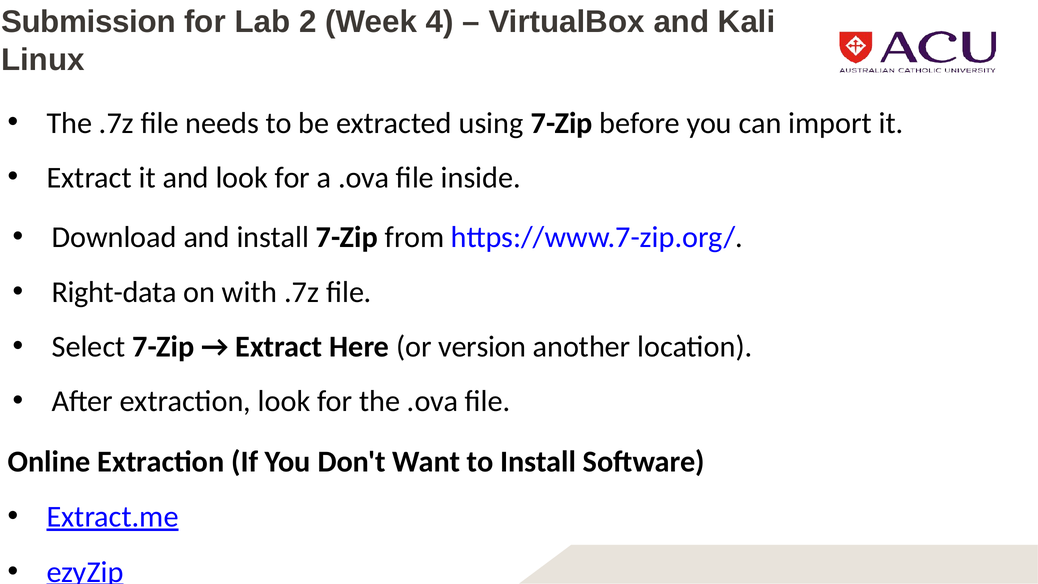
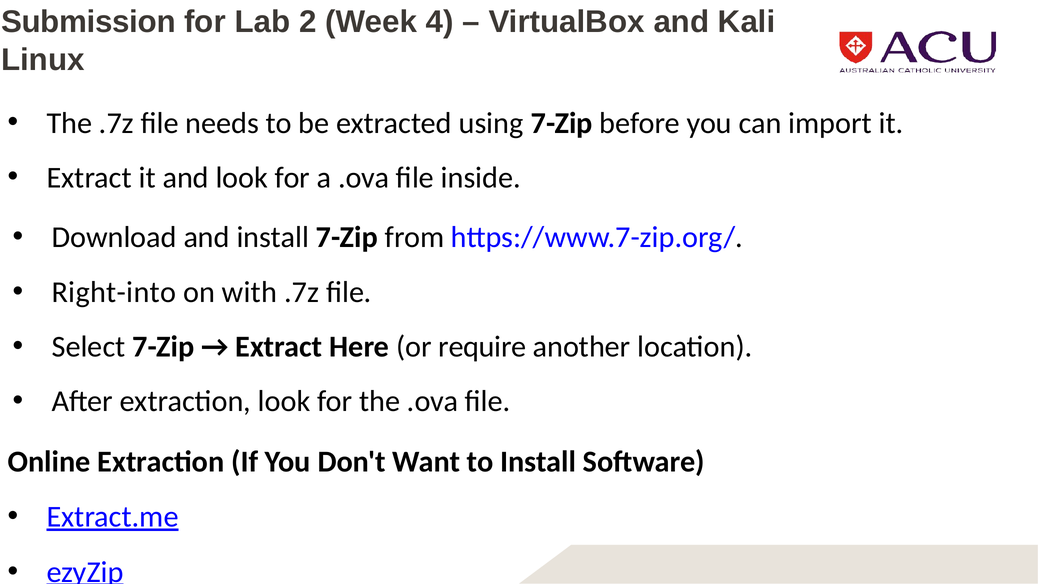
Right-data: Right-data -> Right-into (114, 292)
version: version -> require (482, 347)
